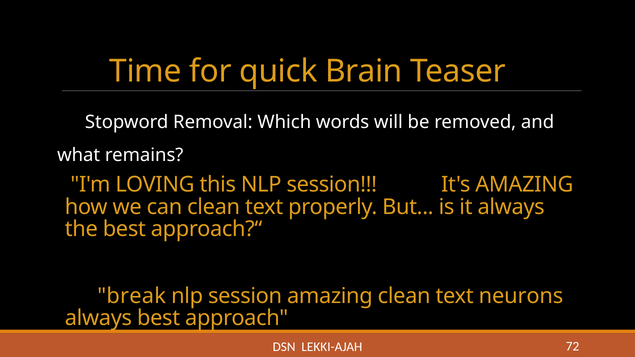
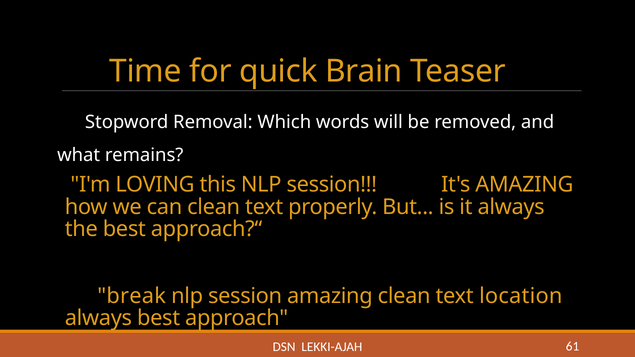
neurons: neurons -> location (521, 296)
72: 72 -> 61 (573, 347)
